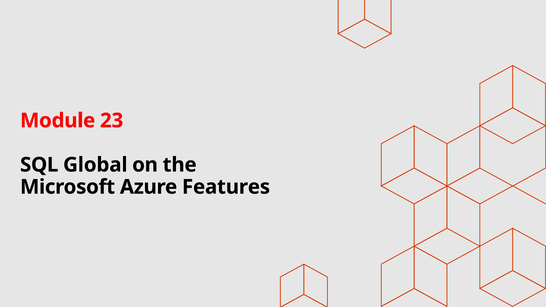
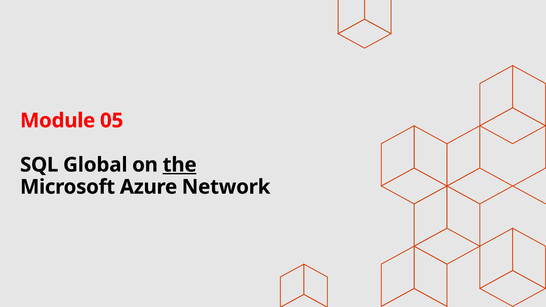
23: 23 -> 05 (112, 121)
the underline: none -> present (180, 165)
Features: Features -> Network (226, 187)
